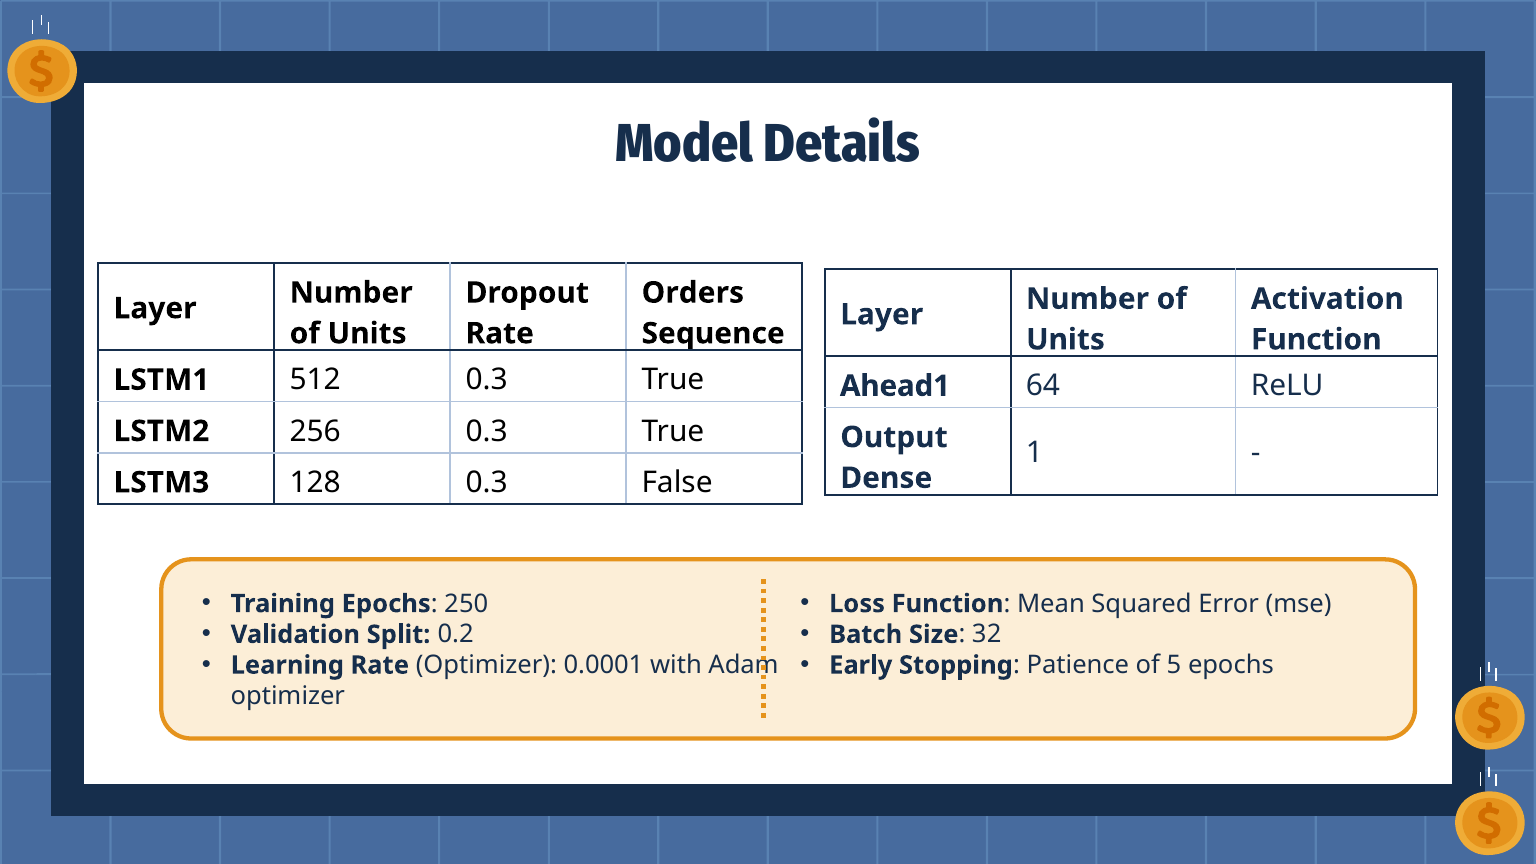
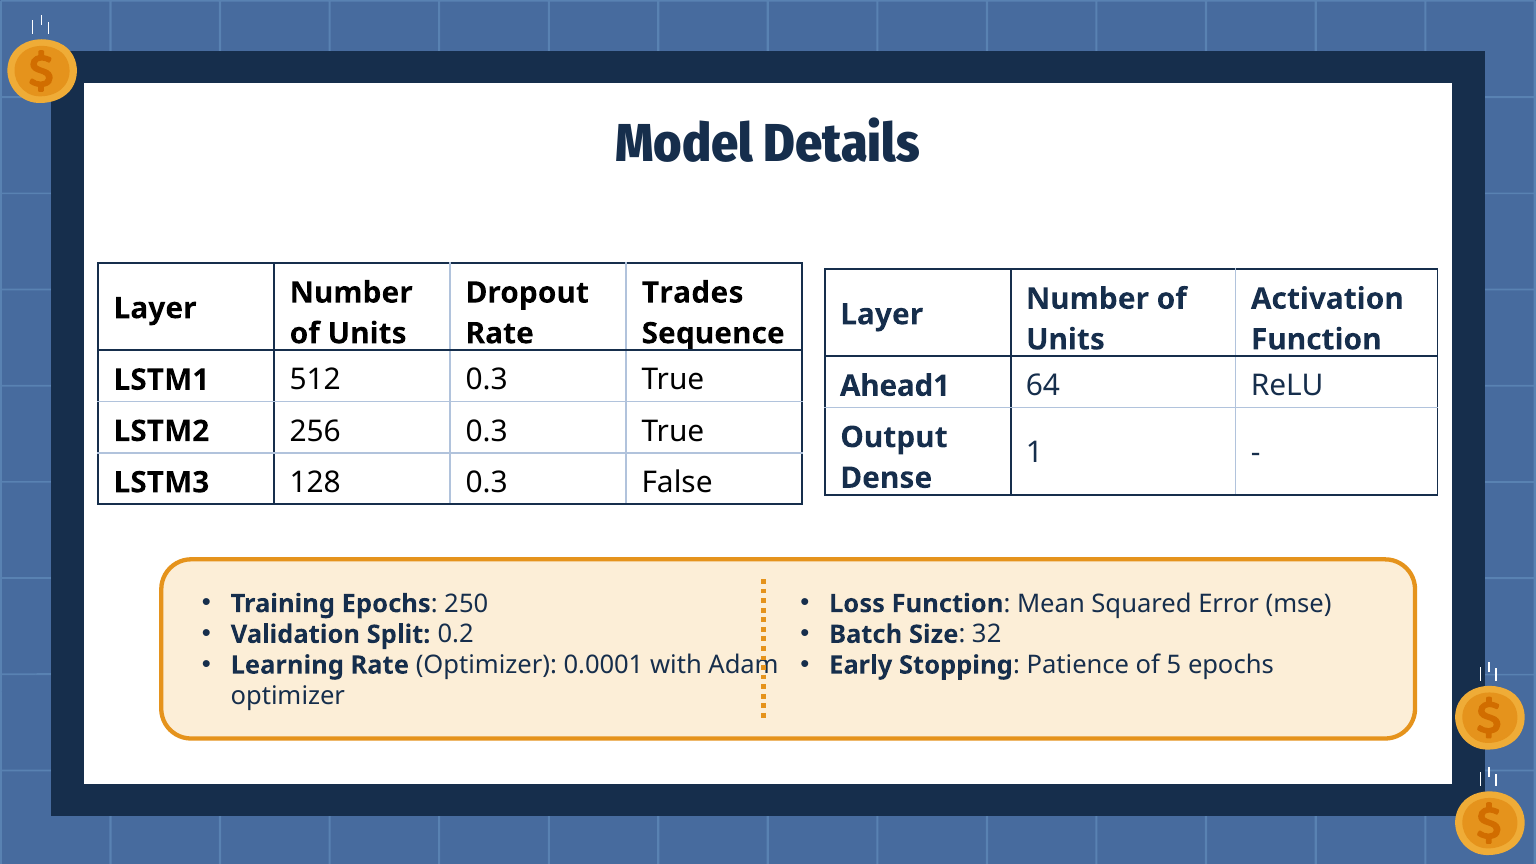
Orders: Orders -> Trades (693, 293)
